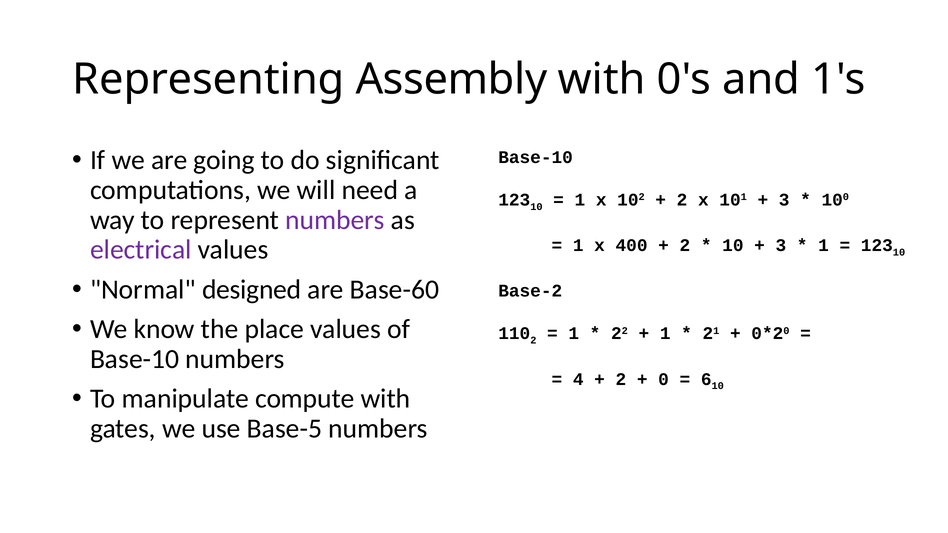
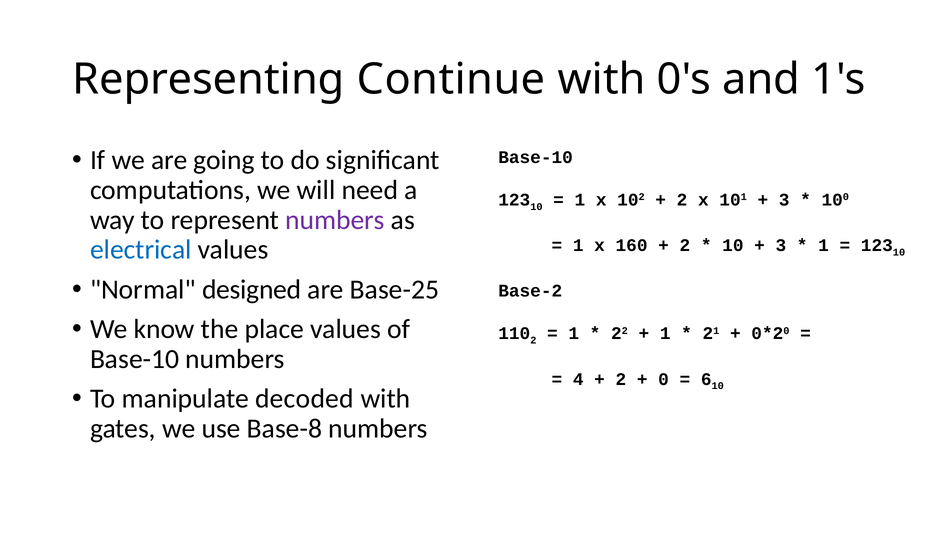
Assembly: Assembly -> Continue (451, 80)
electrical colour: purple -> blue (141, 250)
400: 400 -> 160 (632, 246)
Base-60: Base-60 -> Base-25 (394, 290)
compute: compute -> decoded (305, 399)
Base-5: Base-5 -> Base-8 (284, 429)
